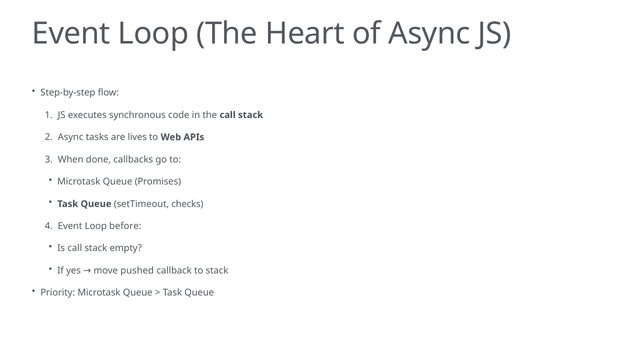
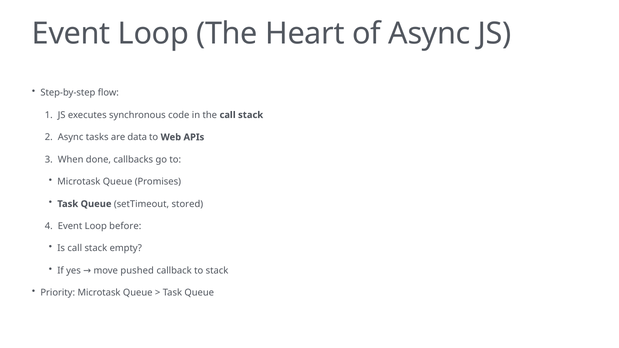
lives: lives -> data (137, 137)
checks: checks -> stored (187, 204)
